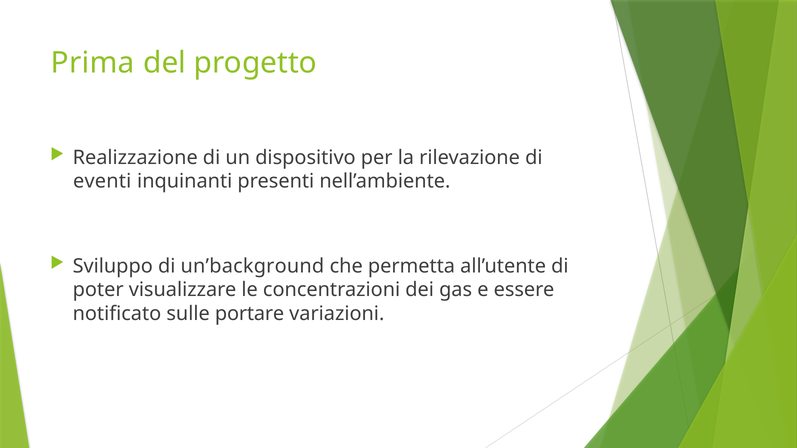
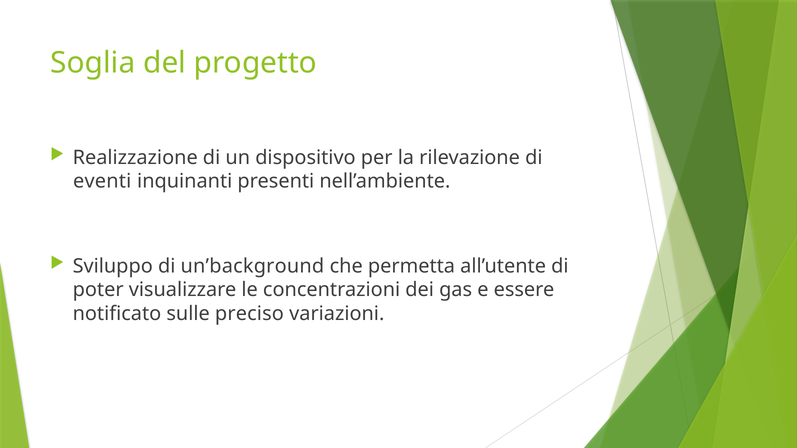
Prima: Prima -> Soglia (93, 63)
portare: portare -> preciso (249, 314)
